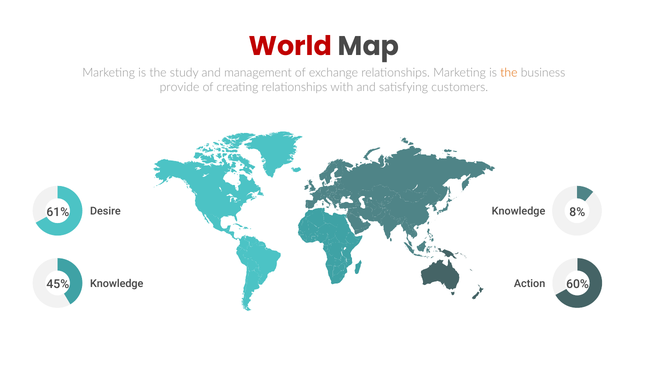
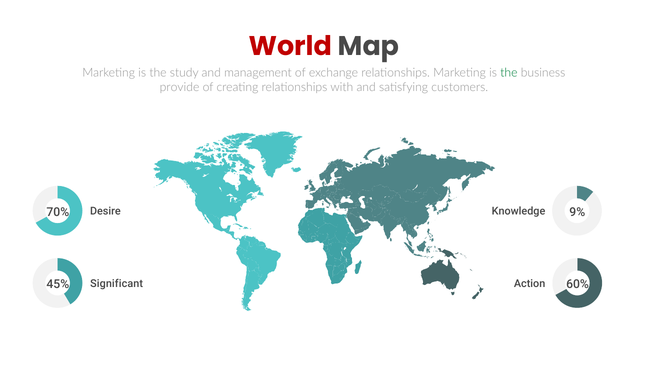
the colour: orange -> green (509, 73)
61%: 61% -> 70% (58, 212)
8%: 8% -> 9% (577, 212)
Knowledge: Knowledge -> Significant (117, 283)
